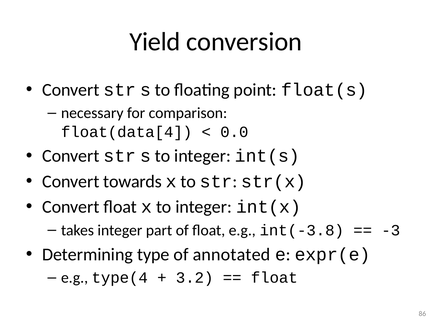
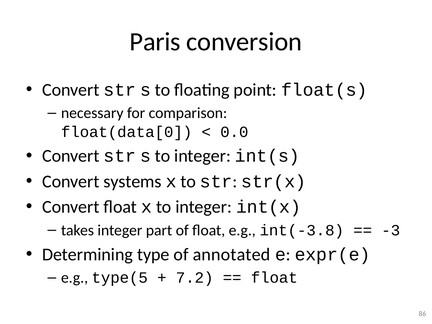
Yield: Yield -> Paris (155, 42)
float(data[4: float(data[4 -> float(data[0 (127, 132)
towards: towards -> systems (132, 181)
type(4: type(4 -> type(5 (120, 278)
3.2: 3.2 -> 7.2 (195, 278)
